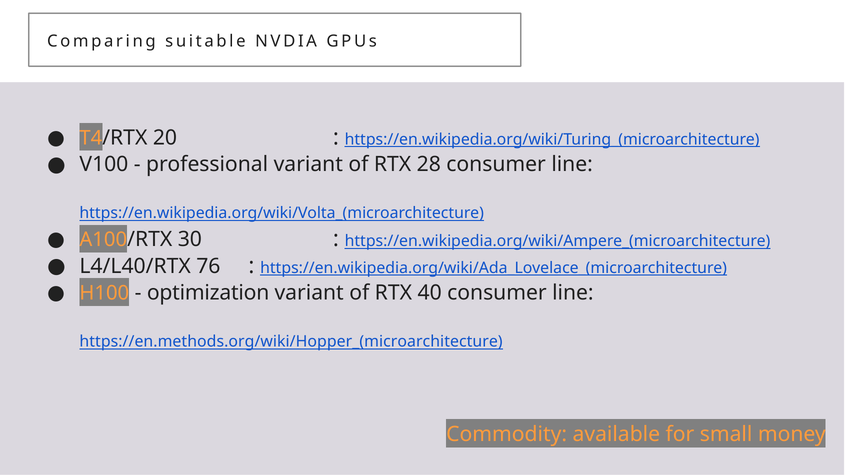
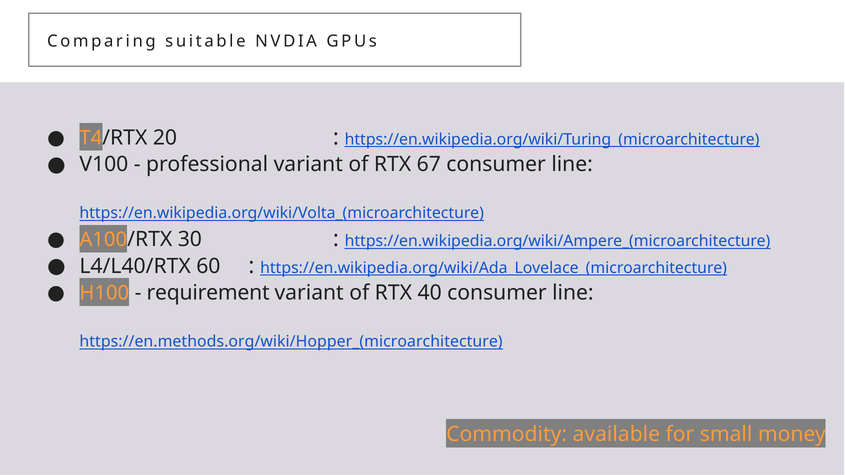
28: 28 -> 67 (429, 165)
76: 76 -> 60 (208, 266)
optimization: optimization -> requirement (208, 293)
